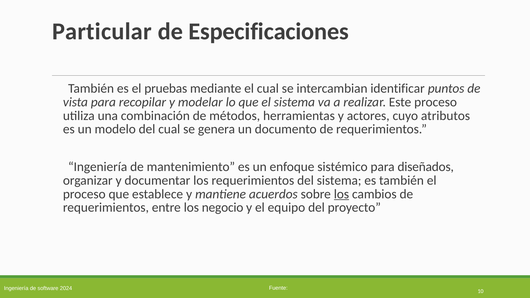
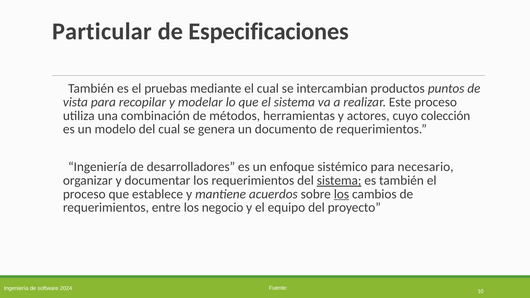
identificar: identificar -> productos (398, 89)
atributos: atributos -> colección (446, 116)
mantenimiento: mantenimiento -> desarrolladores (191, 167)
diseñados: diseñados -> necesario (426, 167)
sistema underline: none -> present (339, 181)
